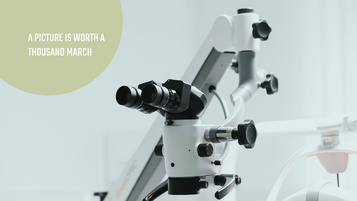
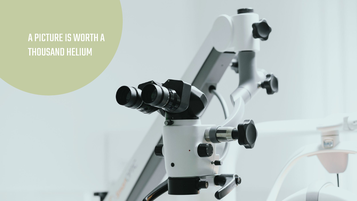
MARCH: MARCH -> HELIUM (79, 51)
